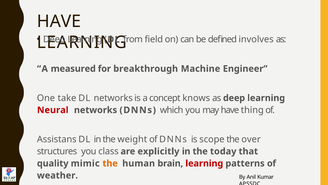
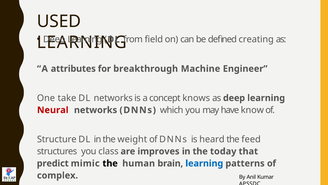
HAVE: HAVE -> USED (59, 21)
involves: involves -> creating (256, 39)
measured: measured -> attributes (73, 69)
thing: thing -> know (252, 110)
Assistans: Assistans -> Structure (57, 139)
scope: scope -> heard (212, 139)
over: over -> feed (251, 139)
explicitly: explicitly -> improves (159, 151)
quality: quality -> predict (53, 163)
the colour: orange -> black (110, 163)
learning colour: red -> blue (204, 163)
weather: weather -> complex (57, 175)
